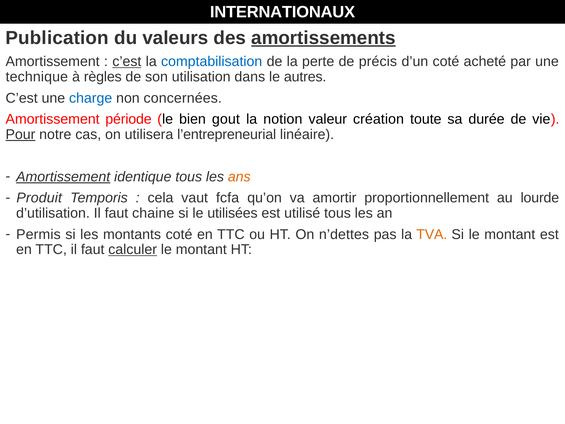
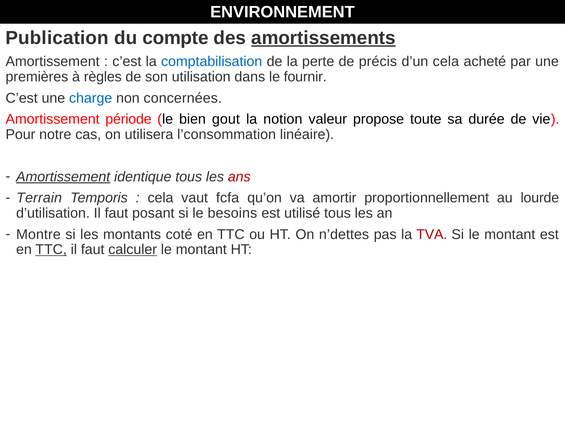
INTERNATIONAUX: INTERNATIONAUX -> ENVIRONNEMENT (282, 12)
valeurs: valeurs -> compte (175, 38)
c’est underline: present -> none (127, 62)
d’un coté: coté -> cela (446, 62)
technique: technique -> premières (37, 77)
autres: autres -> fournir (305, 77)
création: création -> propose (379, 119)
Pour underline: present -> none (20, 134)
l’entrepreneurial: l’entrepreneurial -> l’consommation (227, 134)
ans colour: orange -> red (239, 177)
Produit: Produit -> Terrain (39, 198)
chaine: chaine -> posant (153, 213)
utilisées: utilisées -> besoins (232, 213)
Permis: Permis -> Montre (38, 234)
TVA colour: orange -> red (432, 234)
TTC underline: none -> present (51, 250)
